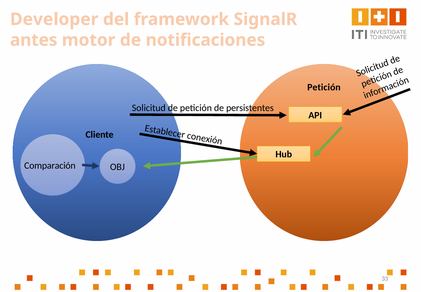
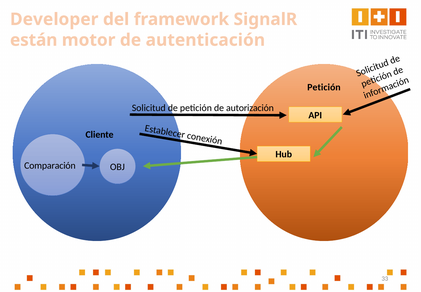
antes: antes -> están (34, 40)
notificaciones: notificaciones -> autenticación (205, 40)
persistentes: persistentes -> autorización (250, 108)
